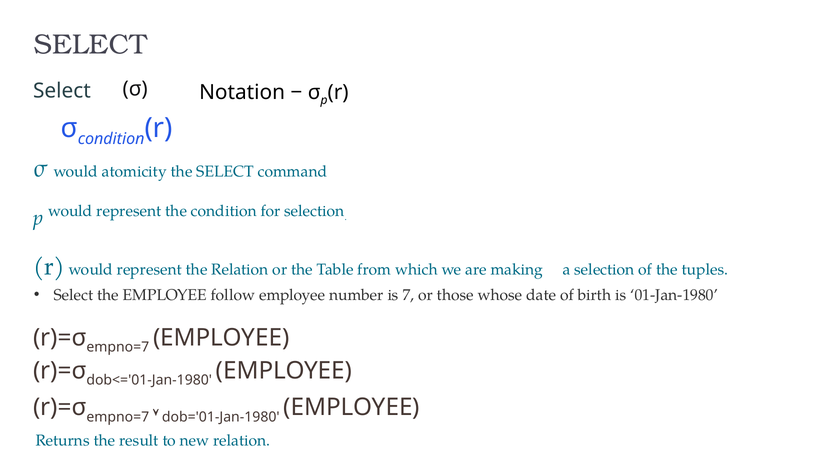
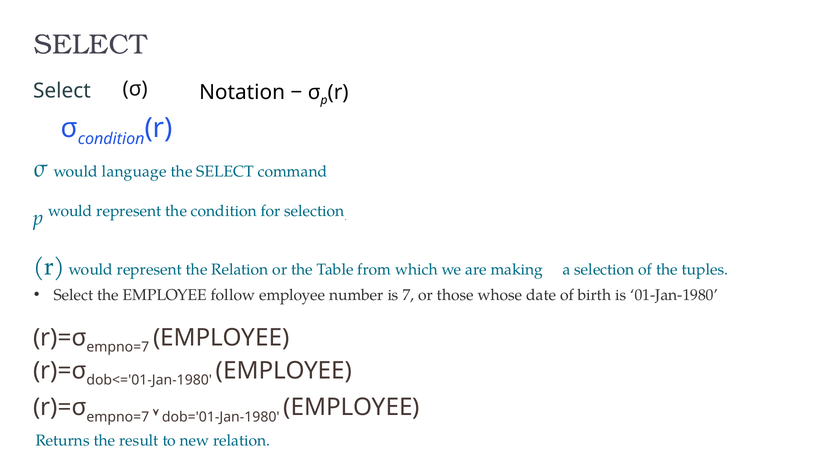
atomicity: atomicity -> language (134, 171)
